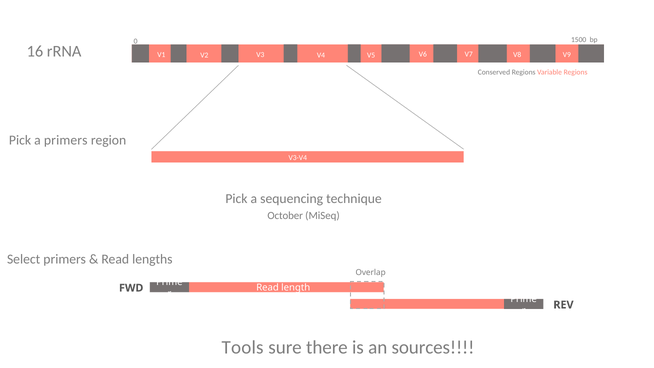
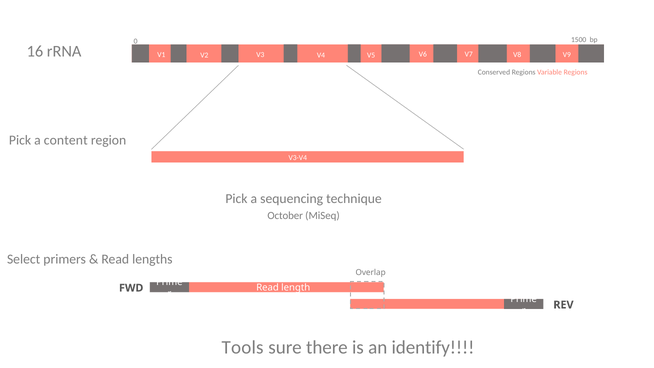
a primers: primers -> content (66, 140)
sources: sources -> identify (433, 347)
